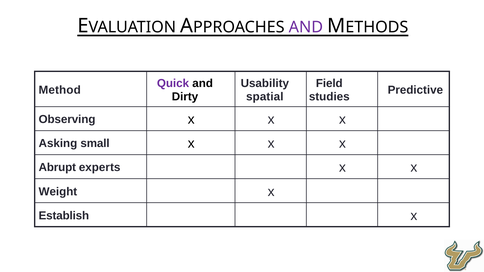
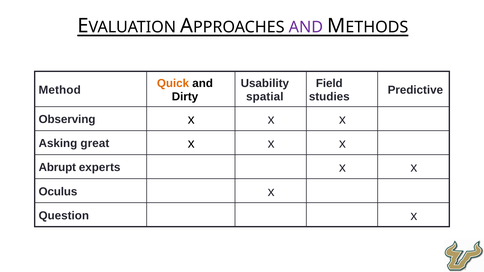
Quick colour: purple -> orange (173, 83)
small: small -> great (95, 144)
Weight: Weight -> Oculus (58, 192)
Establish: Establish -> Question (64, 216)
